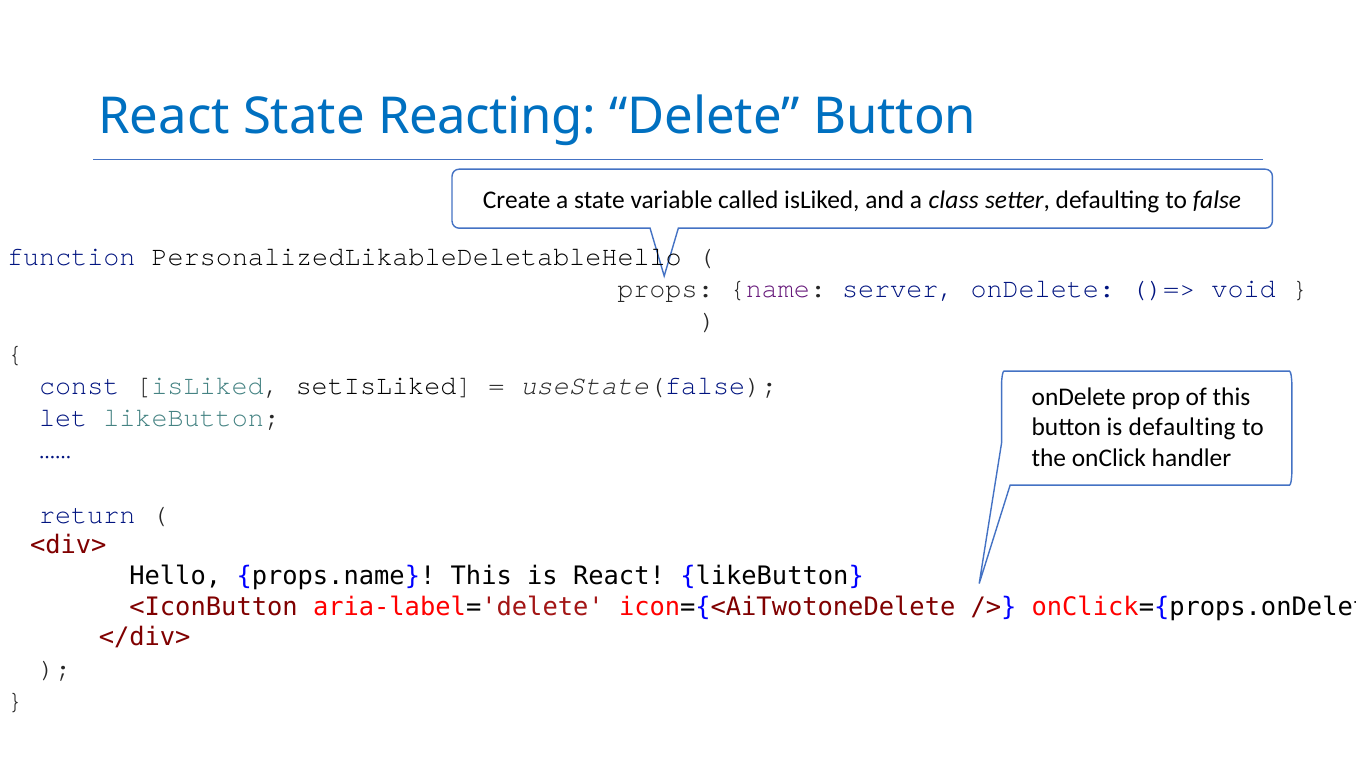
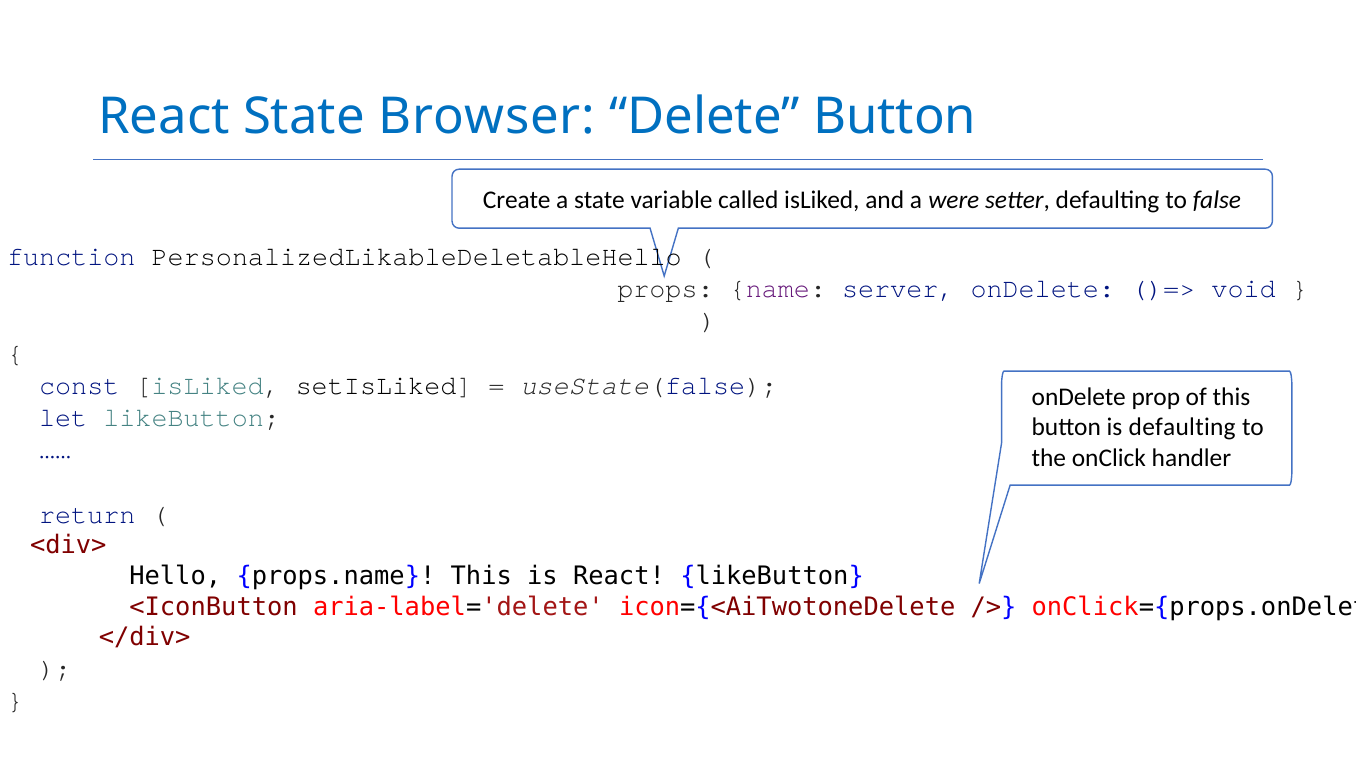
Reacting: Reacting -> Browser (487, 117)
class: class -> were (954, 200)
